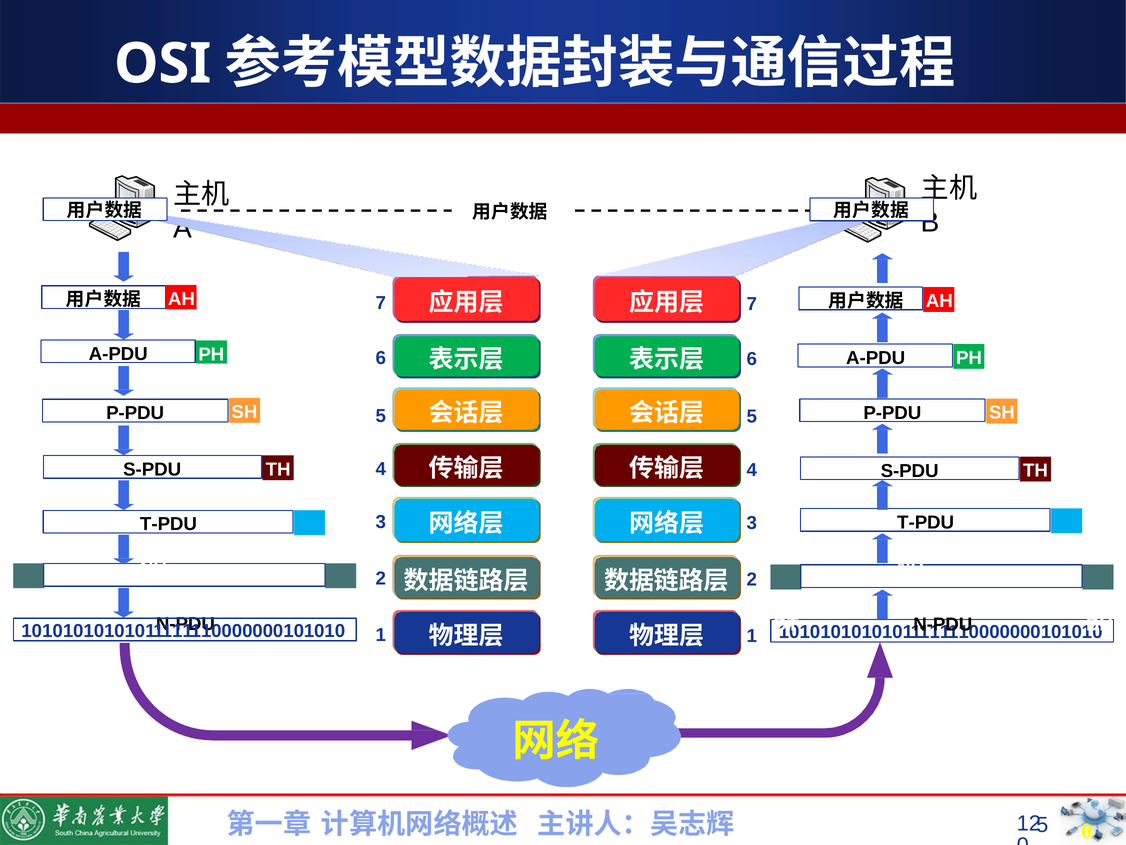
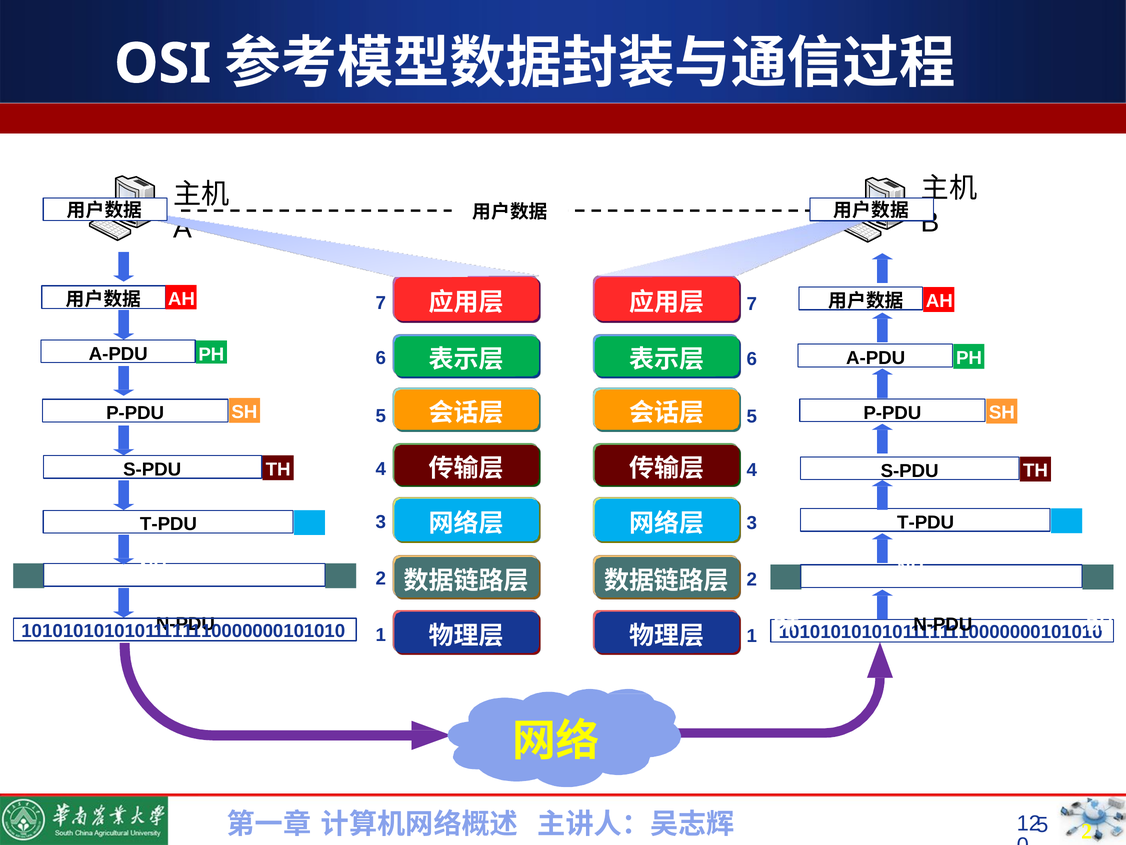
0: 0 -> 2 (1087, 831)
